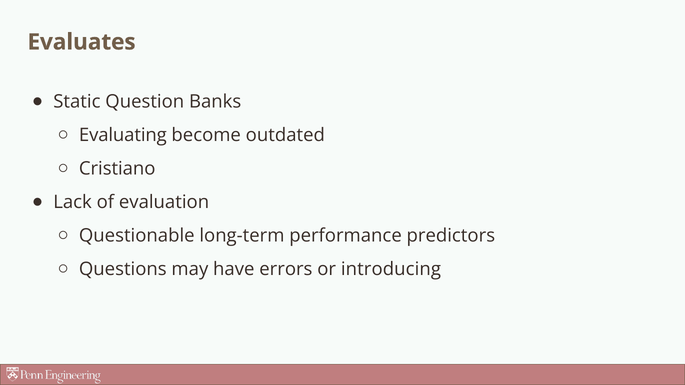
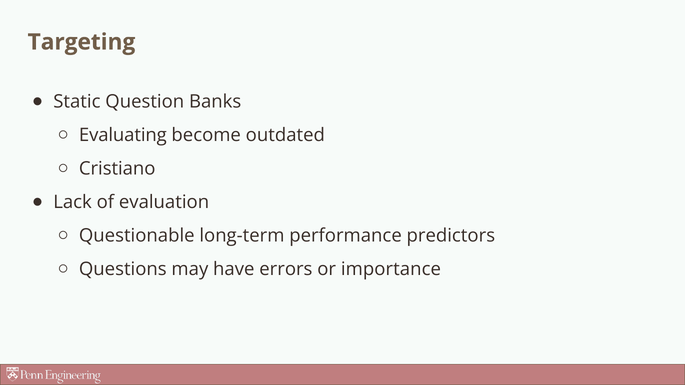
Evaluates: Evaluates -> Targeting (81, 42)
introducing: introducing -> importance (391, 269)
